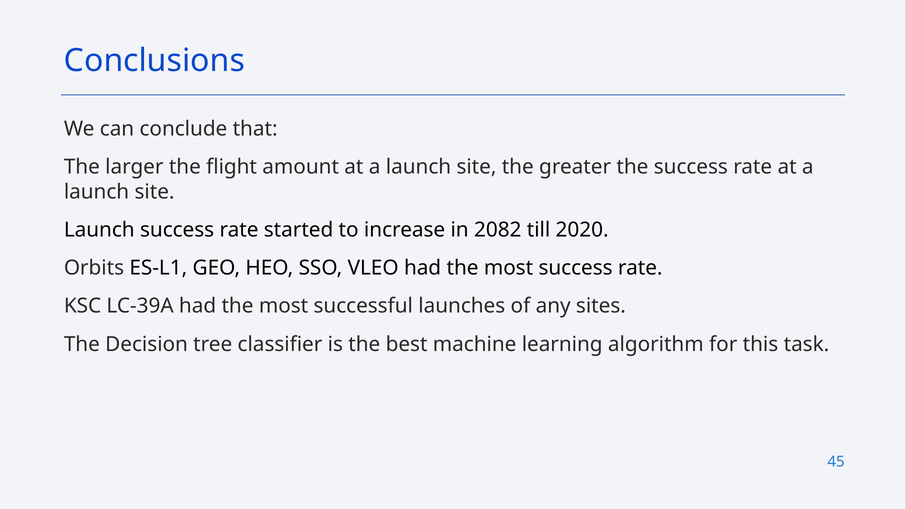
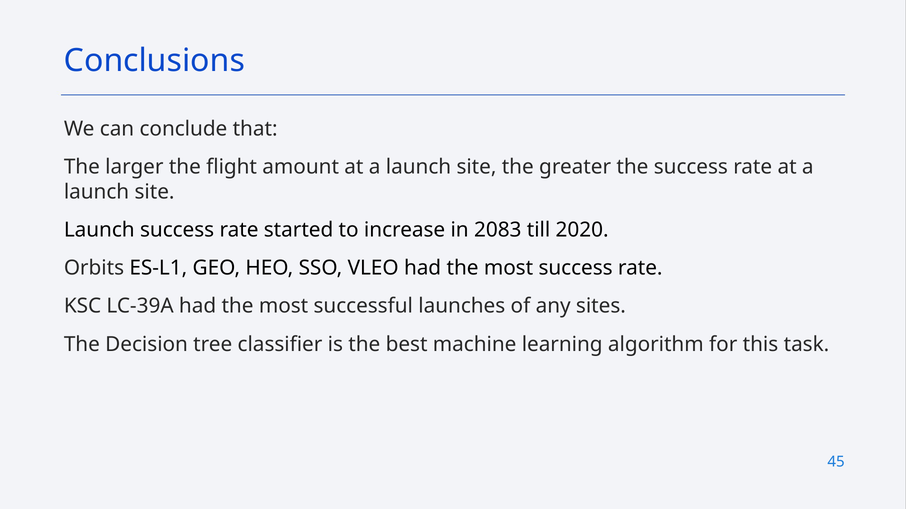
2082: 2082 -> 2083 (498, 230)
